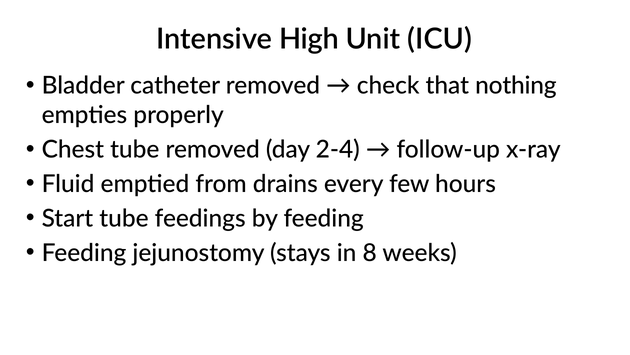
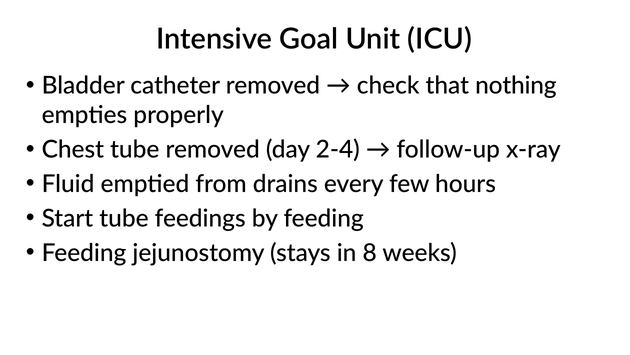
High: High -> Goal (309, 39)
